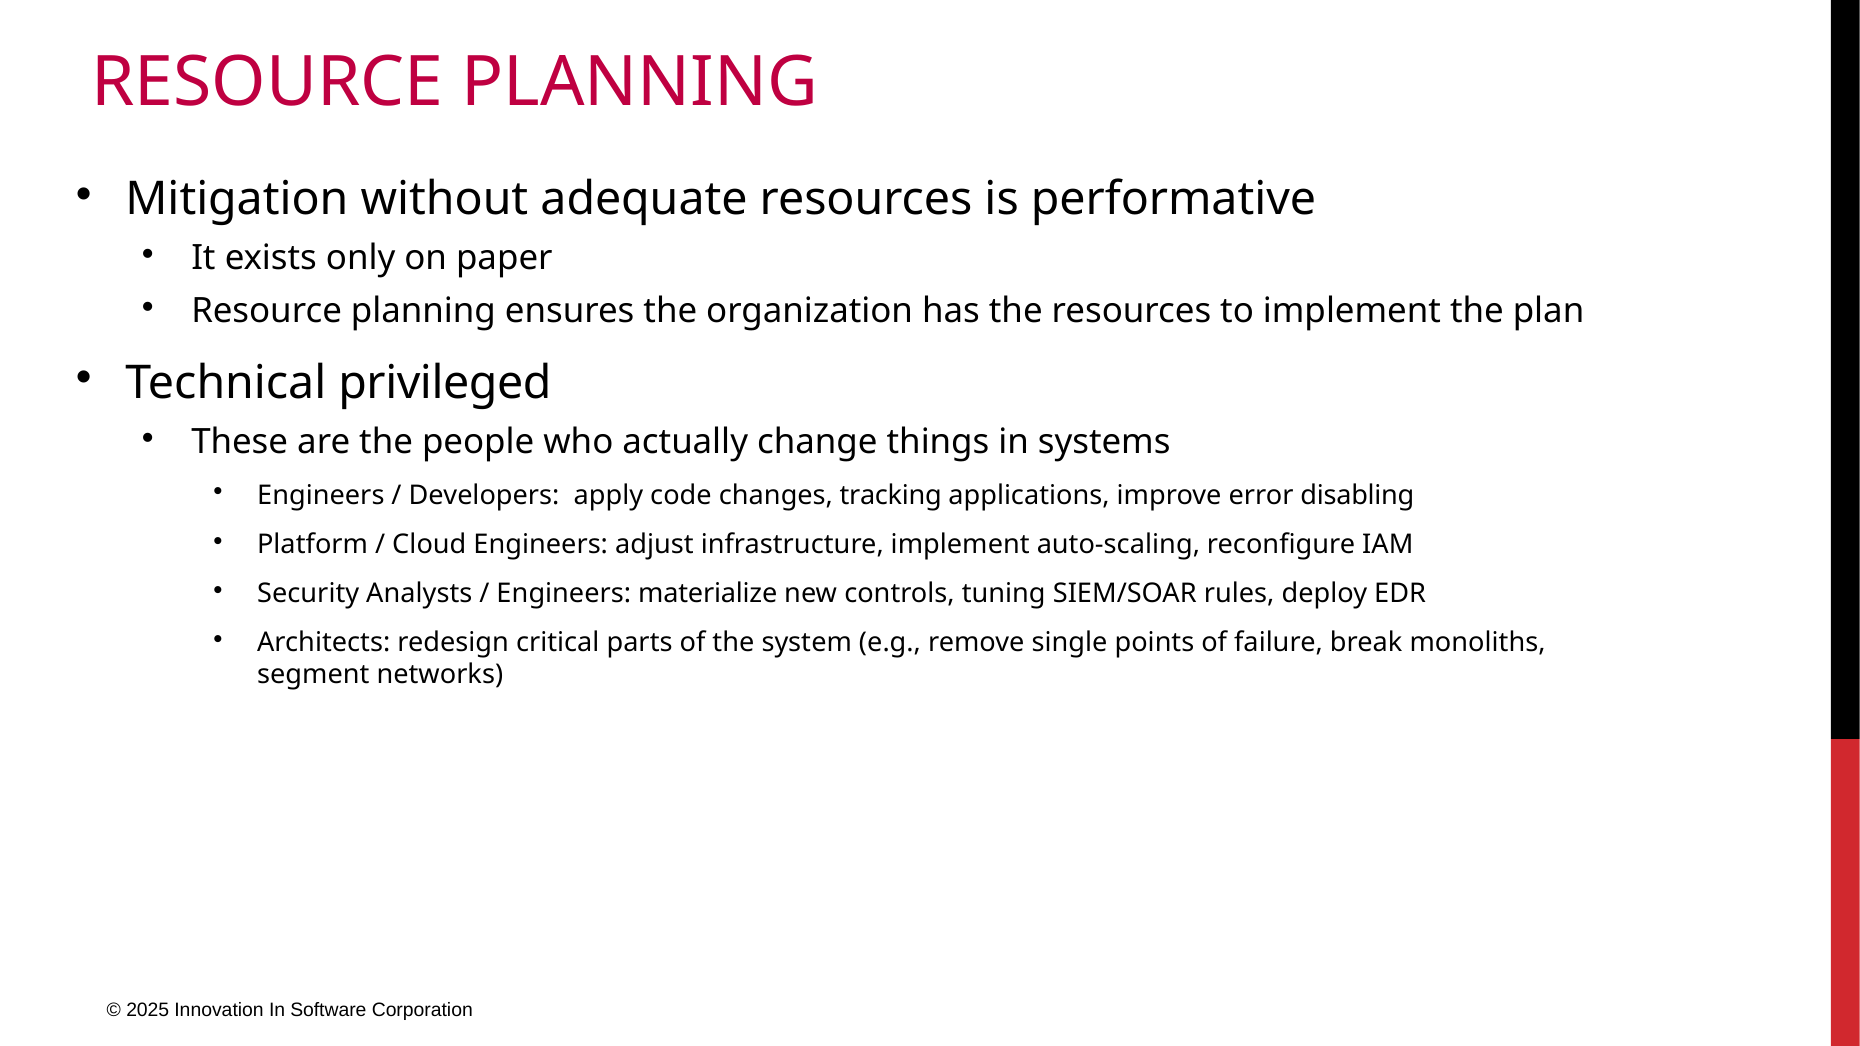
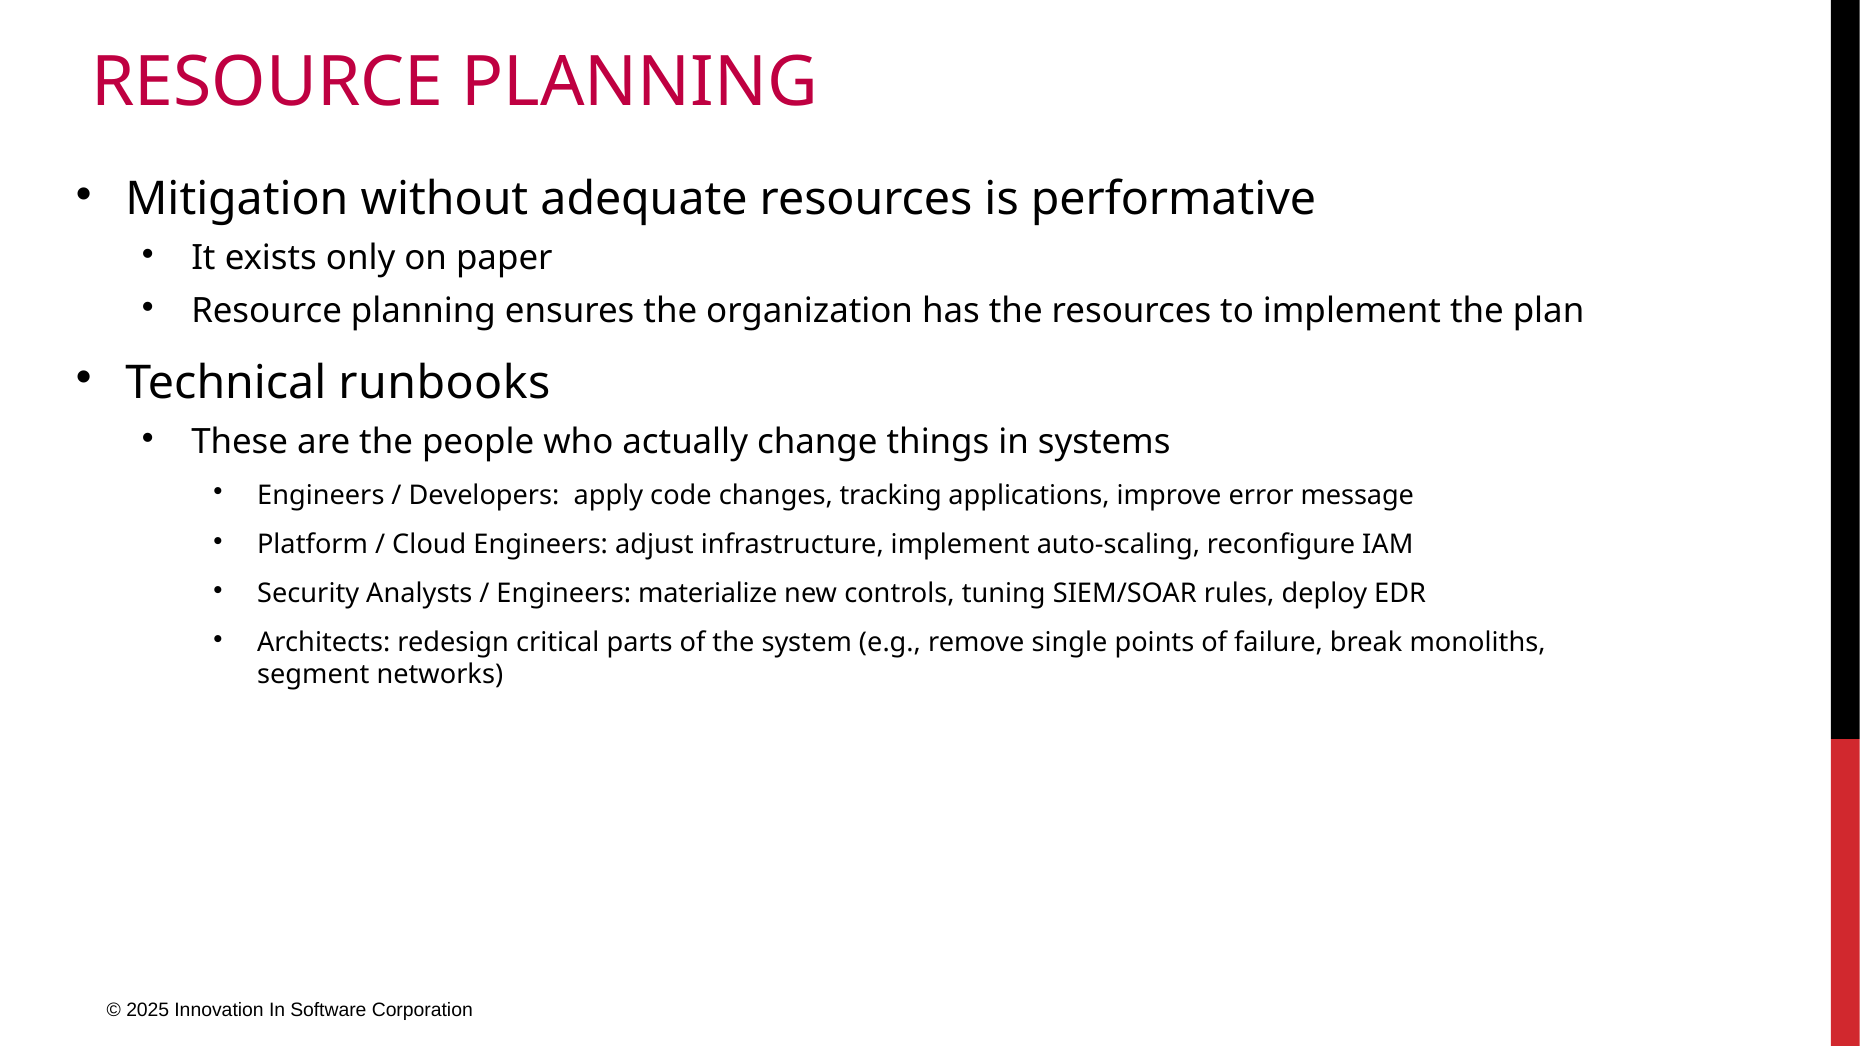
privileged: privileged -> runbooks (444, 383)
disabling: disabling -> message (1357, 495)
